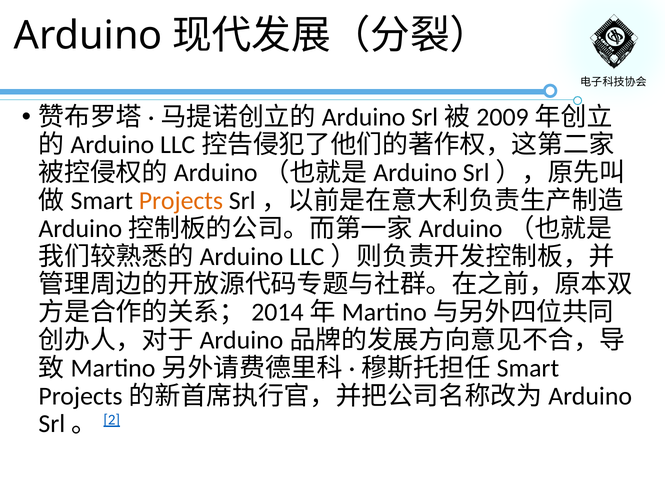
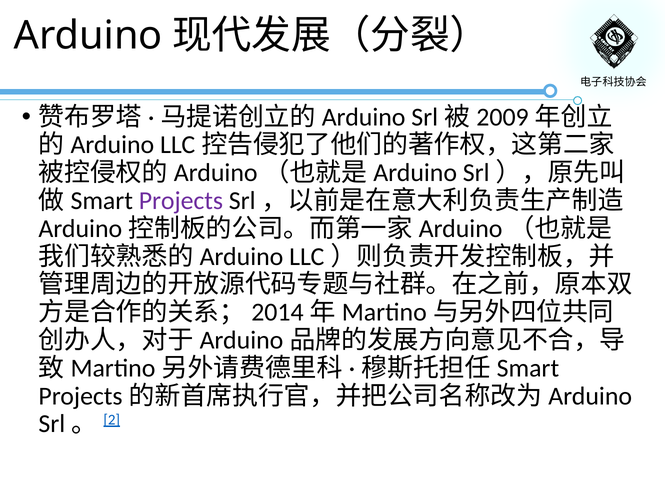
Projects colour: orange -> purple (181, 201)
